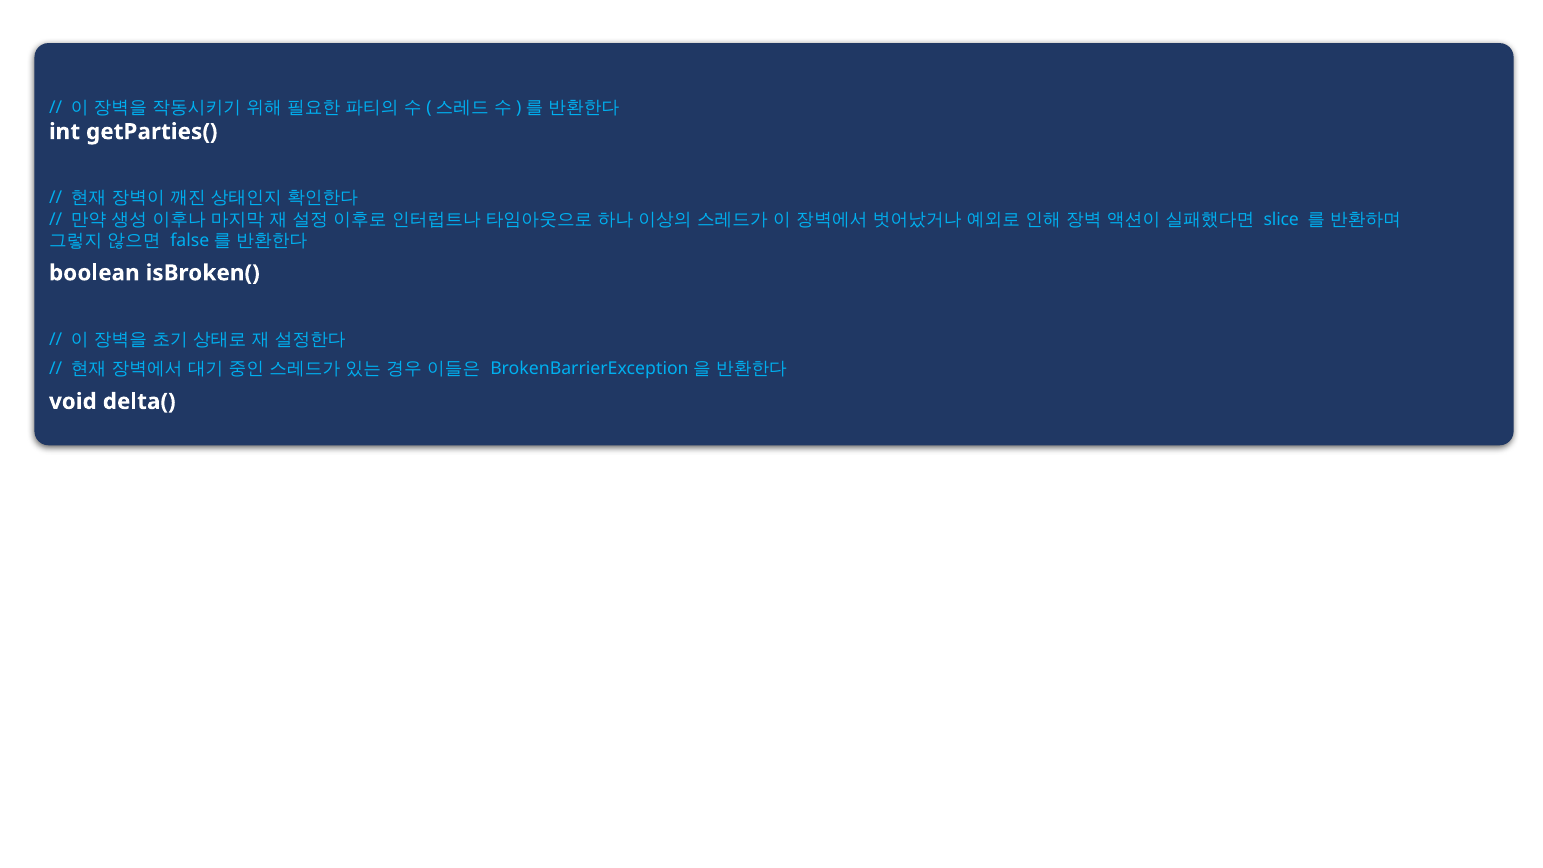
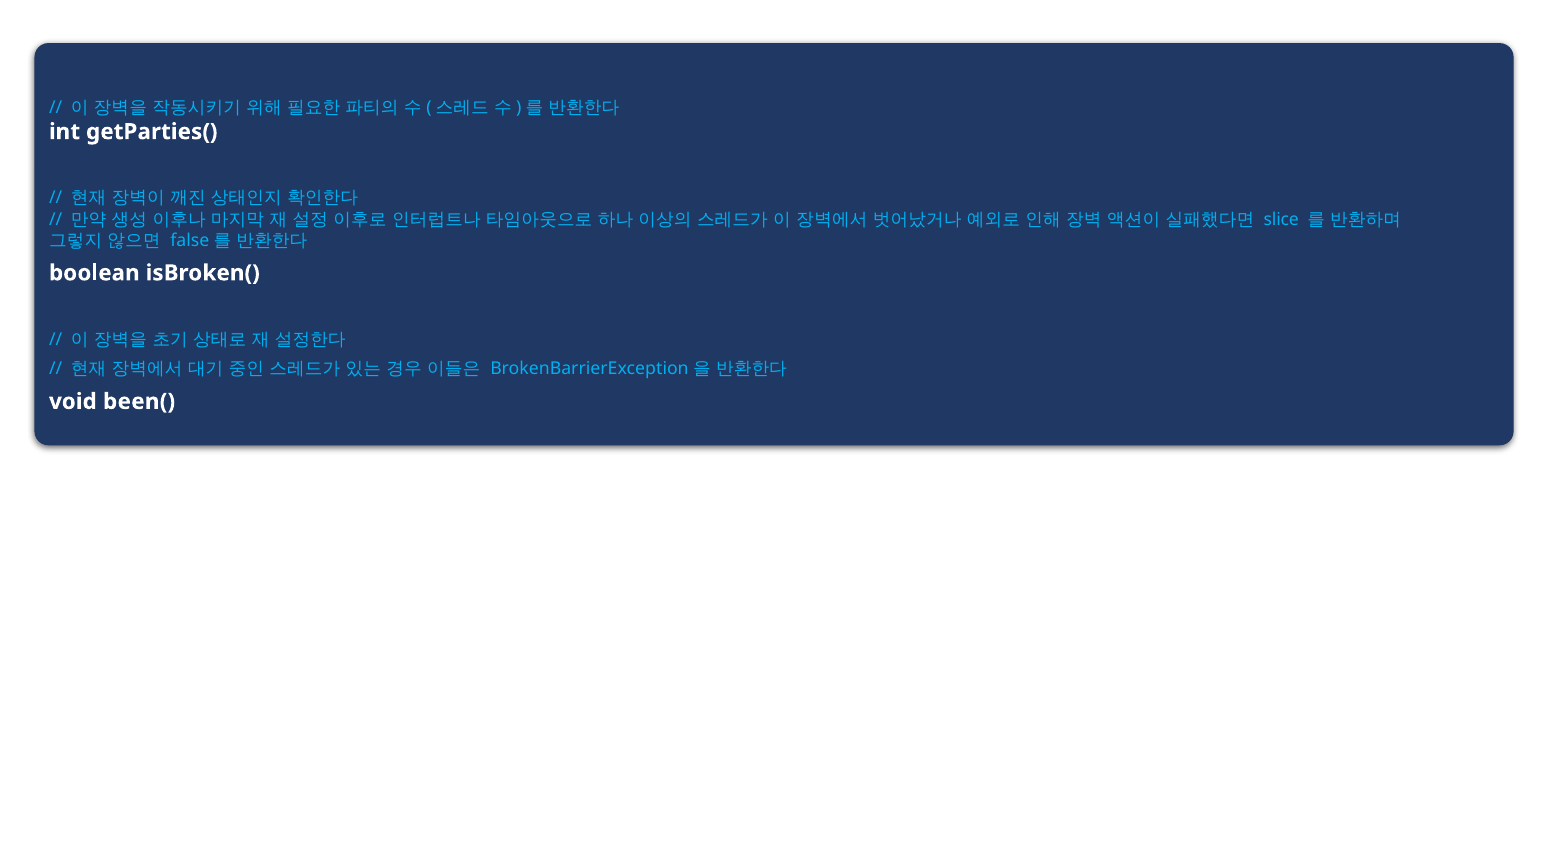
delta(: delta( -> been( (139, 402)
